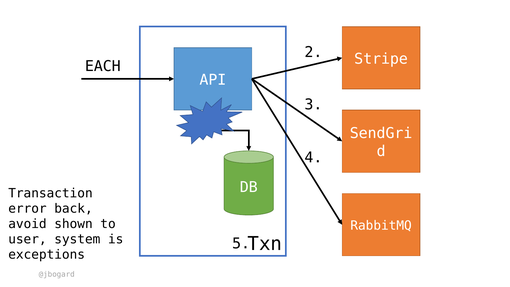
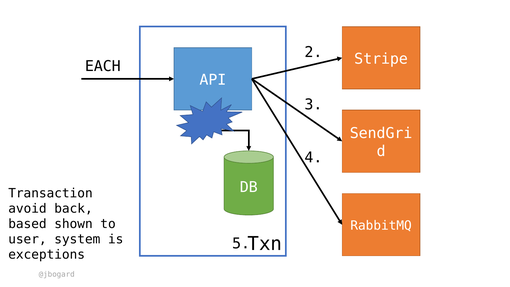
error: error -> avoid (27, 209)
avoid: avoid -> based (27, 224)
